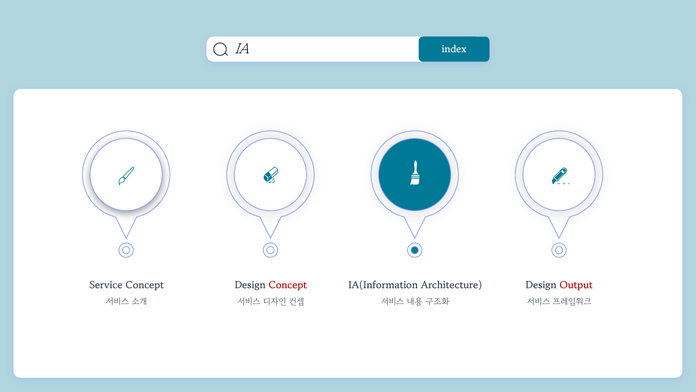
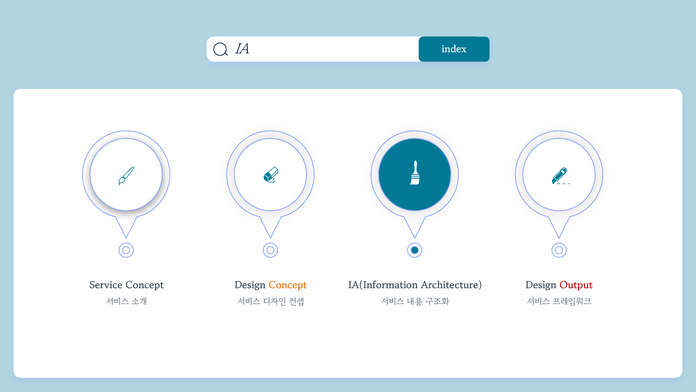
Concept colour: red -> orange (288, 285)
